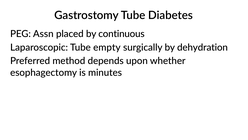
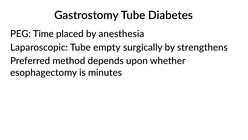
Assn: Assn -> Time (43, 34)
continuous: continuous -> anesthesia (121, 34)
dehydration: dehydration -> strengthens (202, 47)
